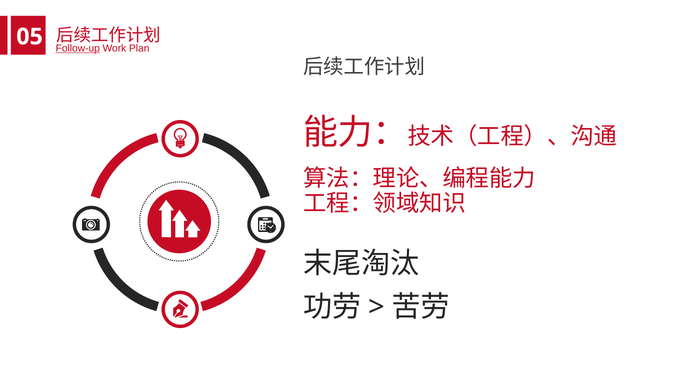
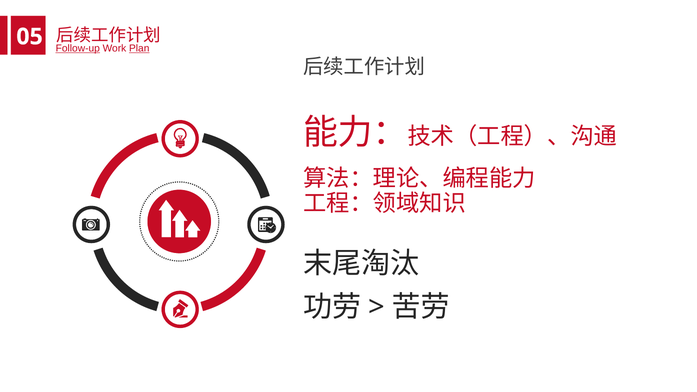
Plan underline: none -> present (139, 48)
